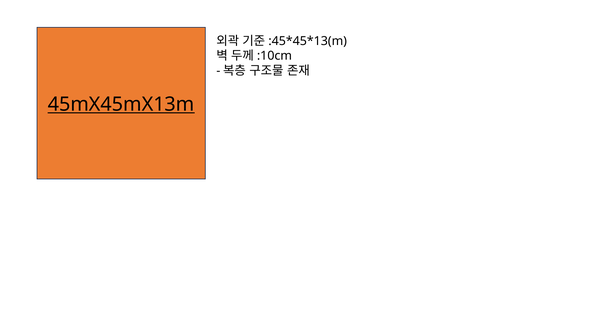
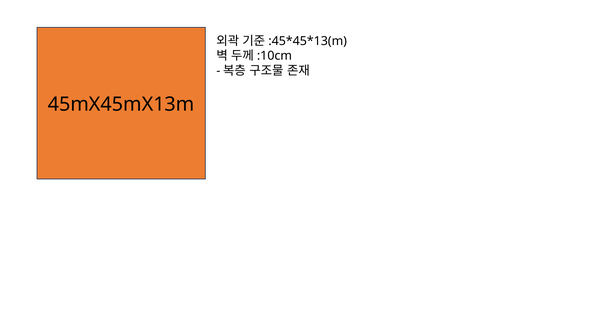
45mX45mX13m underline: present -> none (121, 104)
